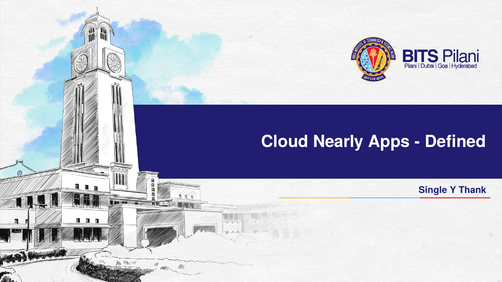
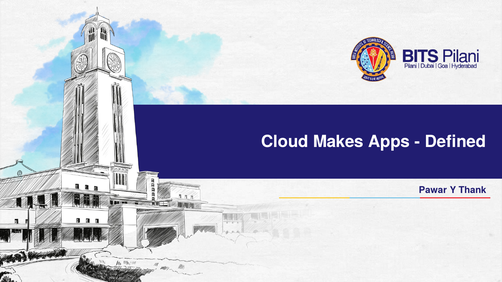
Nearly: Nearly -> Makes (338, 142)
Single: Single -> Pawar (433, 190)
